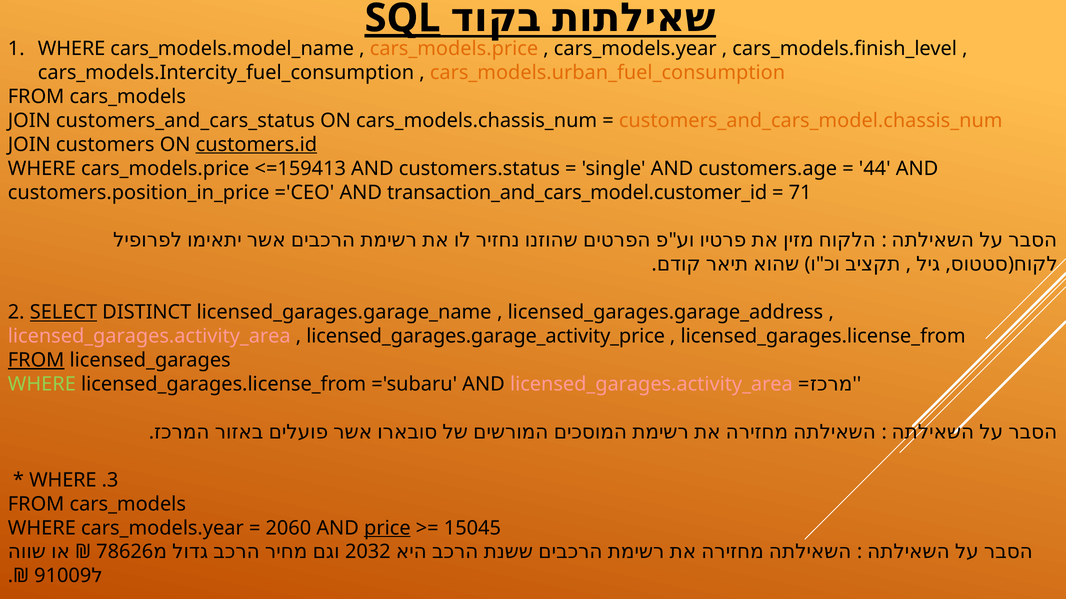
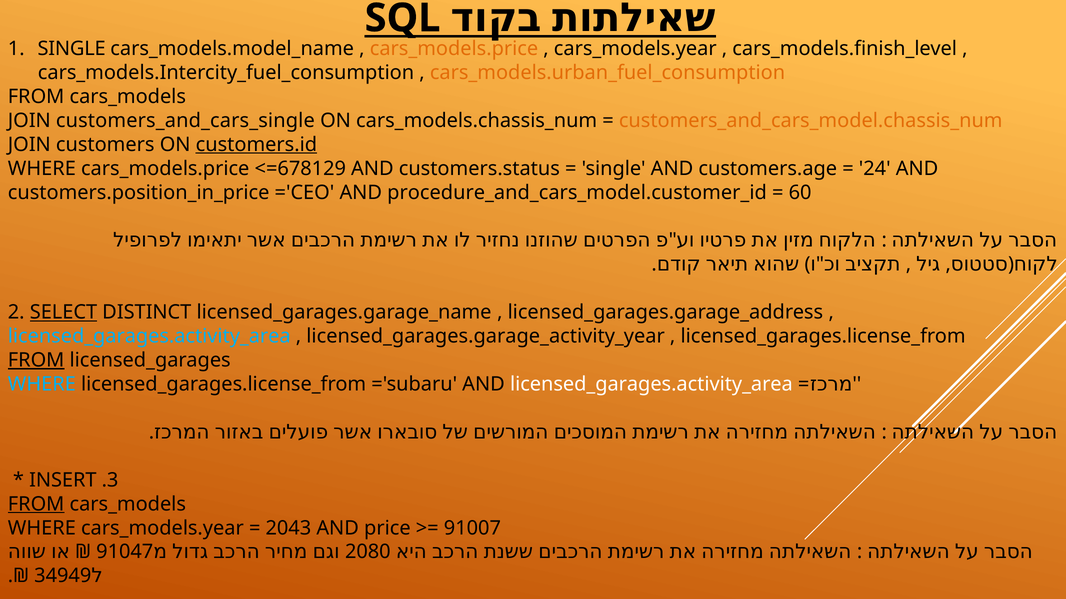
SQL underline: present -> none (403, 18)
WHERE: WHERE -> SINGLE (72, 49)
customers_and_cars_status: customers_and_cars_status -> customers_and_cars_single (185, 121)
<=159413: <=159413 -> <=678129 (300, 169)
44: 44 -> 24 (875, 169)
transaction_and_cars_model.customer_id: transaction_and_cars_model.customer_id -> procedure_and_cars_model.customer_id (577, 193)
71: 71 -> 60 (800, 193)
licensed_garages.activity_area colour: pink -> light blue (149, 337)
licensed_garages.garage_activity_price: licensed_garages.garage_activity_price -> licensed_garages.garage_activity_year (486, 337)
WHERE colour: light green -> light blue (42, 385)
licensed_garages.activity_area colour: pink -> white (651, 385)
WHERE: WHERE -> INSERT (63, 480)
FROM underline: none -> present (36, 504)
2060: 2060 -> 2043 (288, 528)
price underline: present -> none (387, 528)
15045: 15045 -> 91007 (472, 528)
78626: 78626 -> 91047 (125, 552)
2032: 2032 -> 2080 (368, 552)
91009: 91009 -> 34949 (63, 576)
